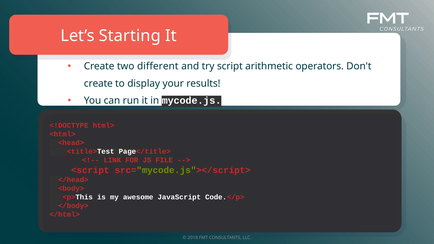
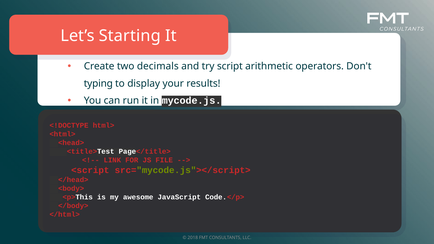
different: different -> decimals (158, 66)
create: create -> typing (98, 84)
